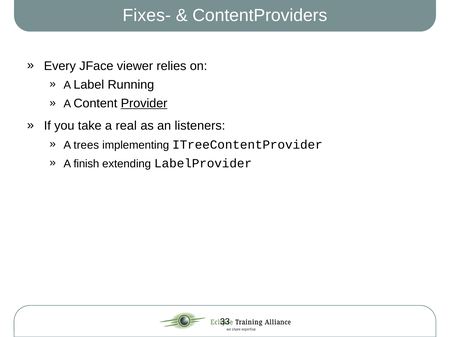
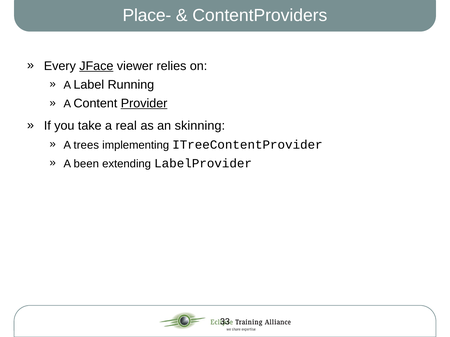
Fixes-: Fixes- -> Place- (147, 15)
JFace underline: none -> present (96, 66)
listeners: listeners -> skinning (200, 126)
finish: finish -> been (86, 164)
